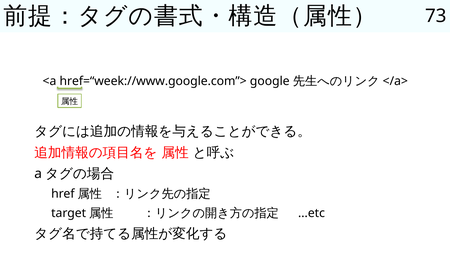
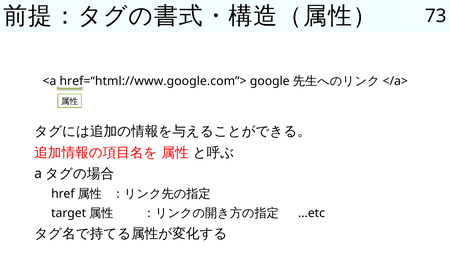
href=“week://www.google.com”>: href=“week://www.google.com”> -> href=“html://www.google.com”> (153, 81)
